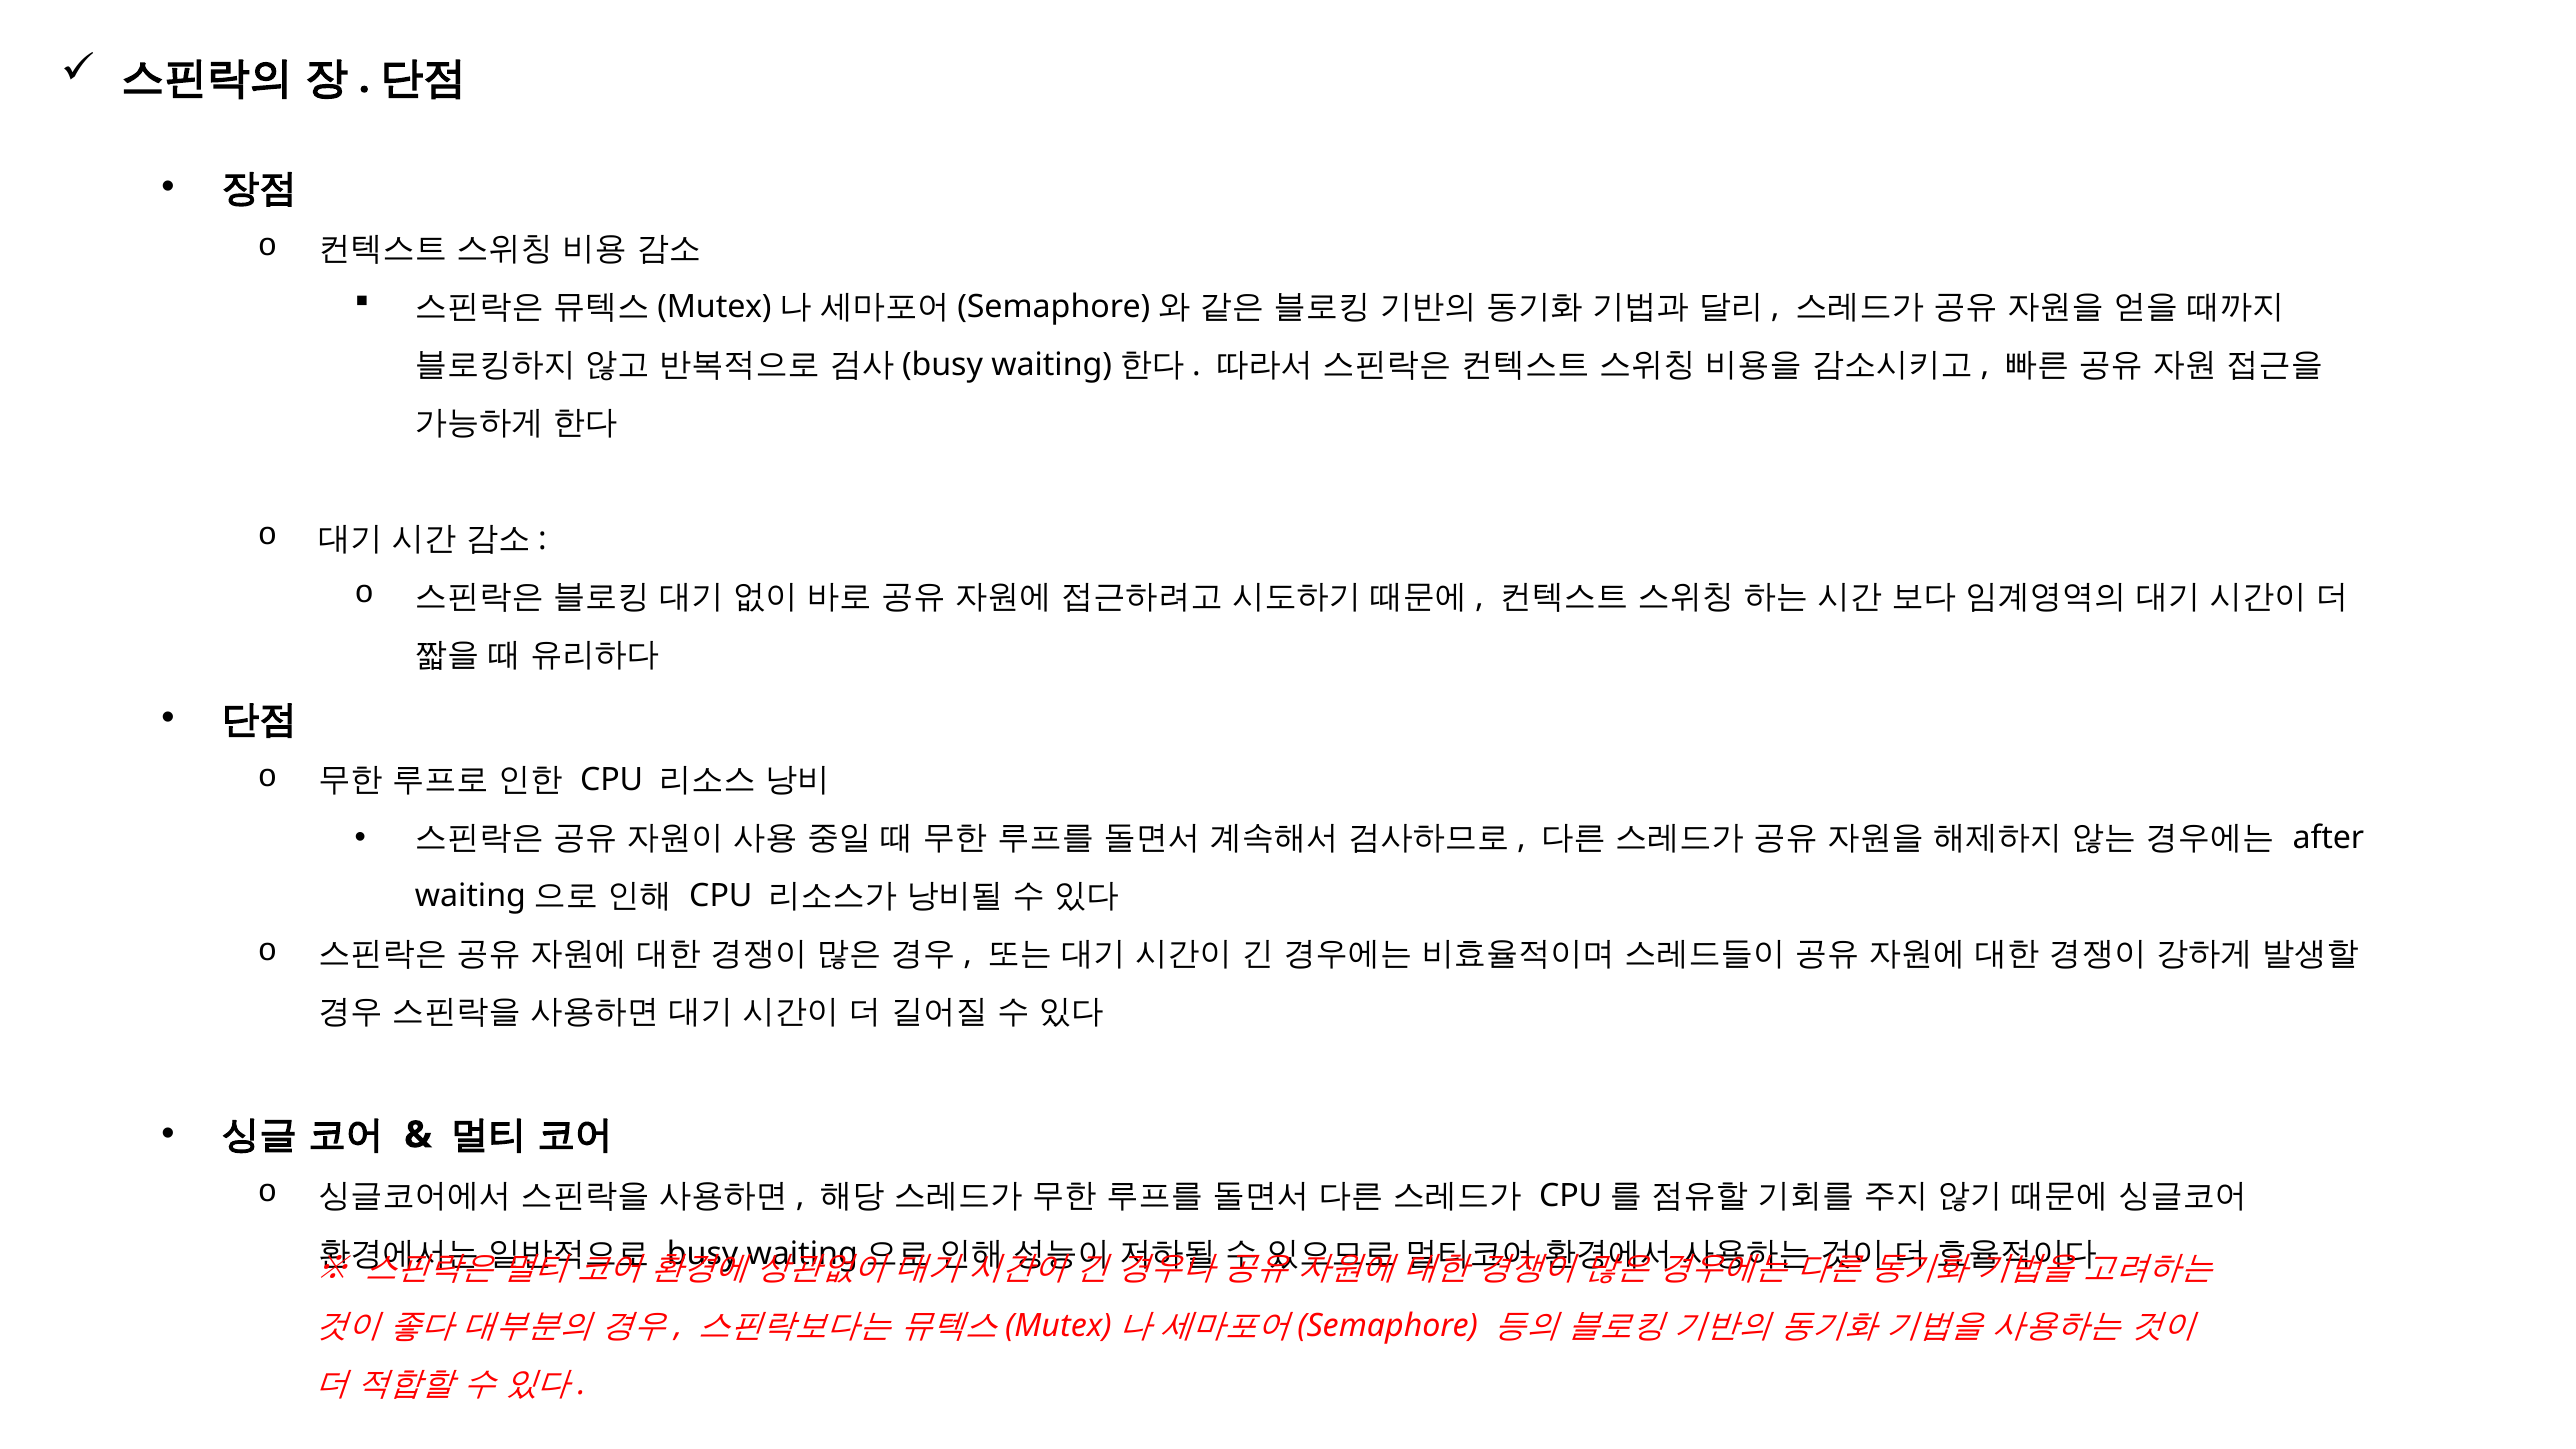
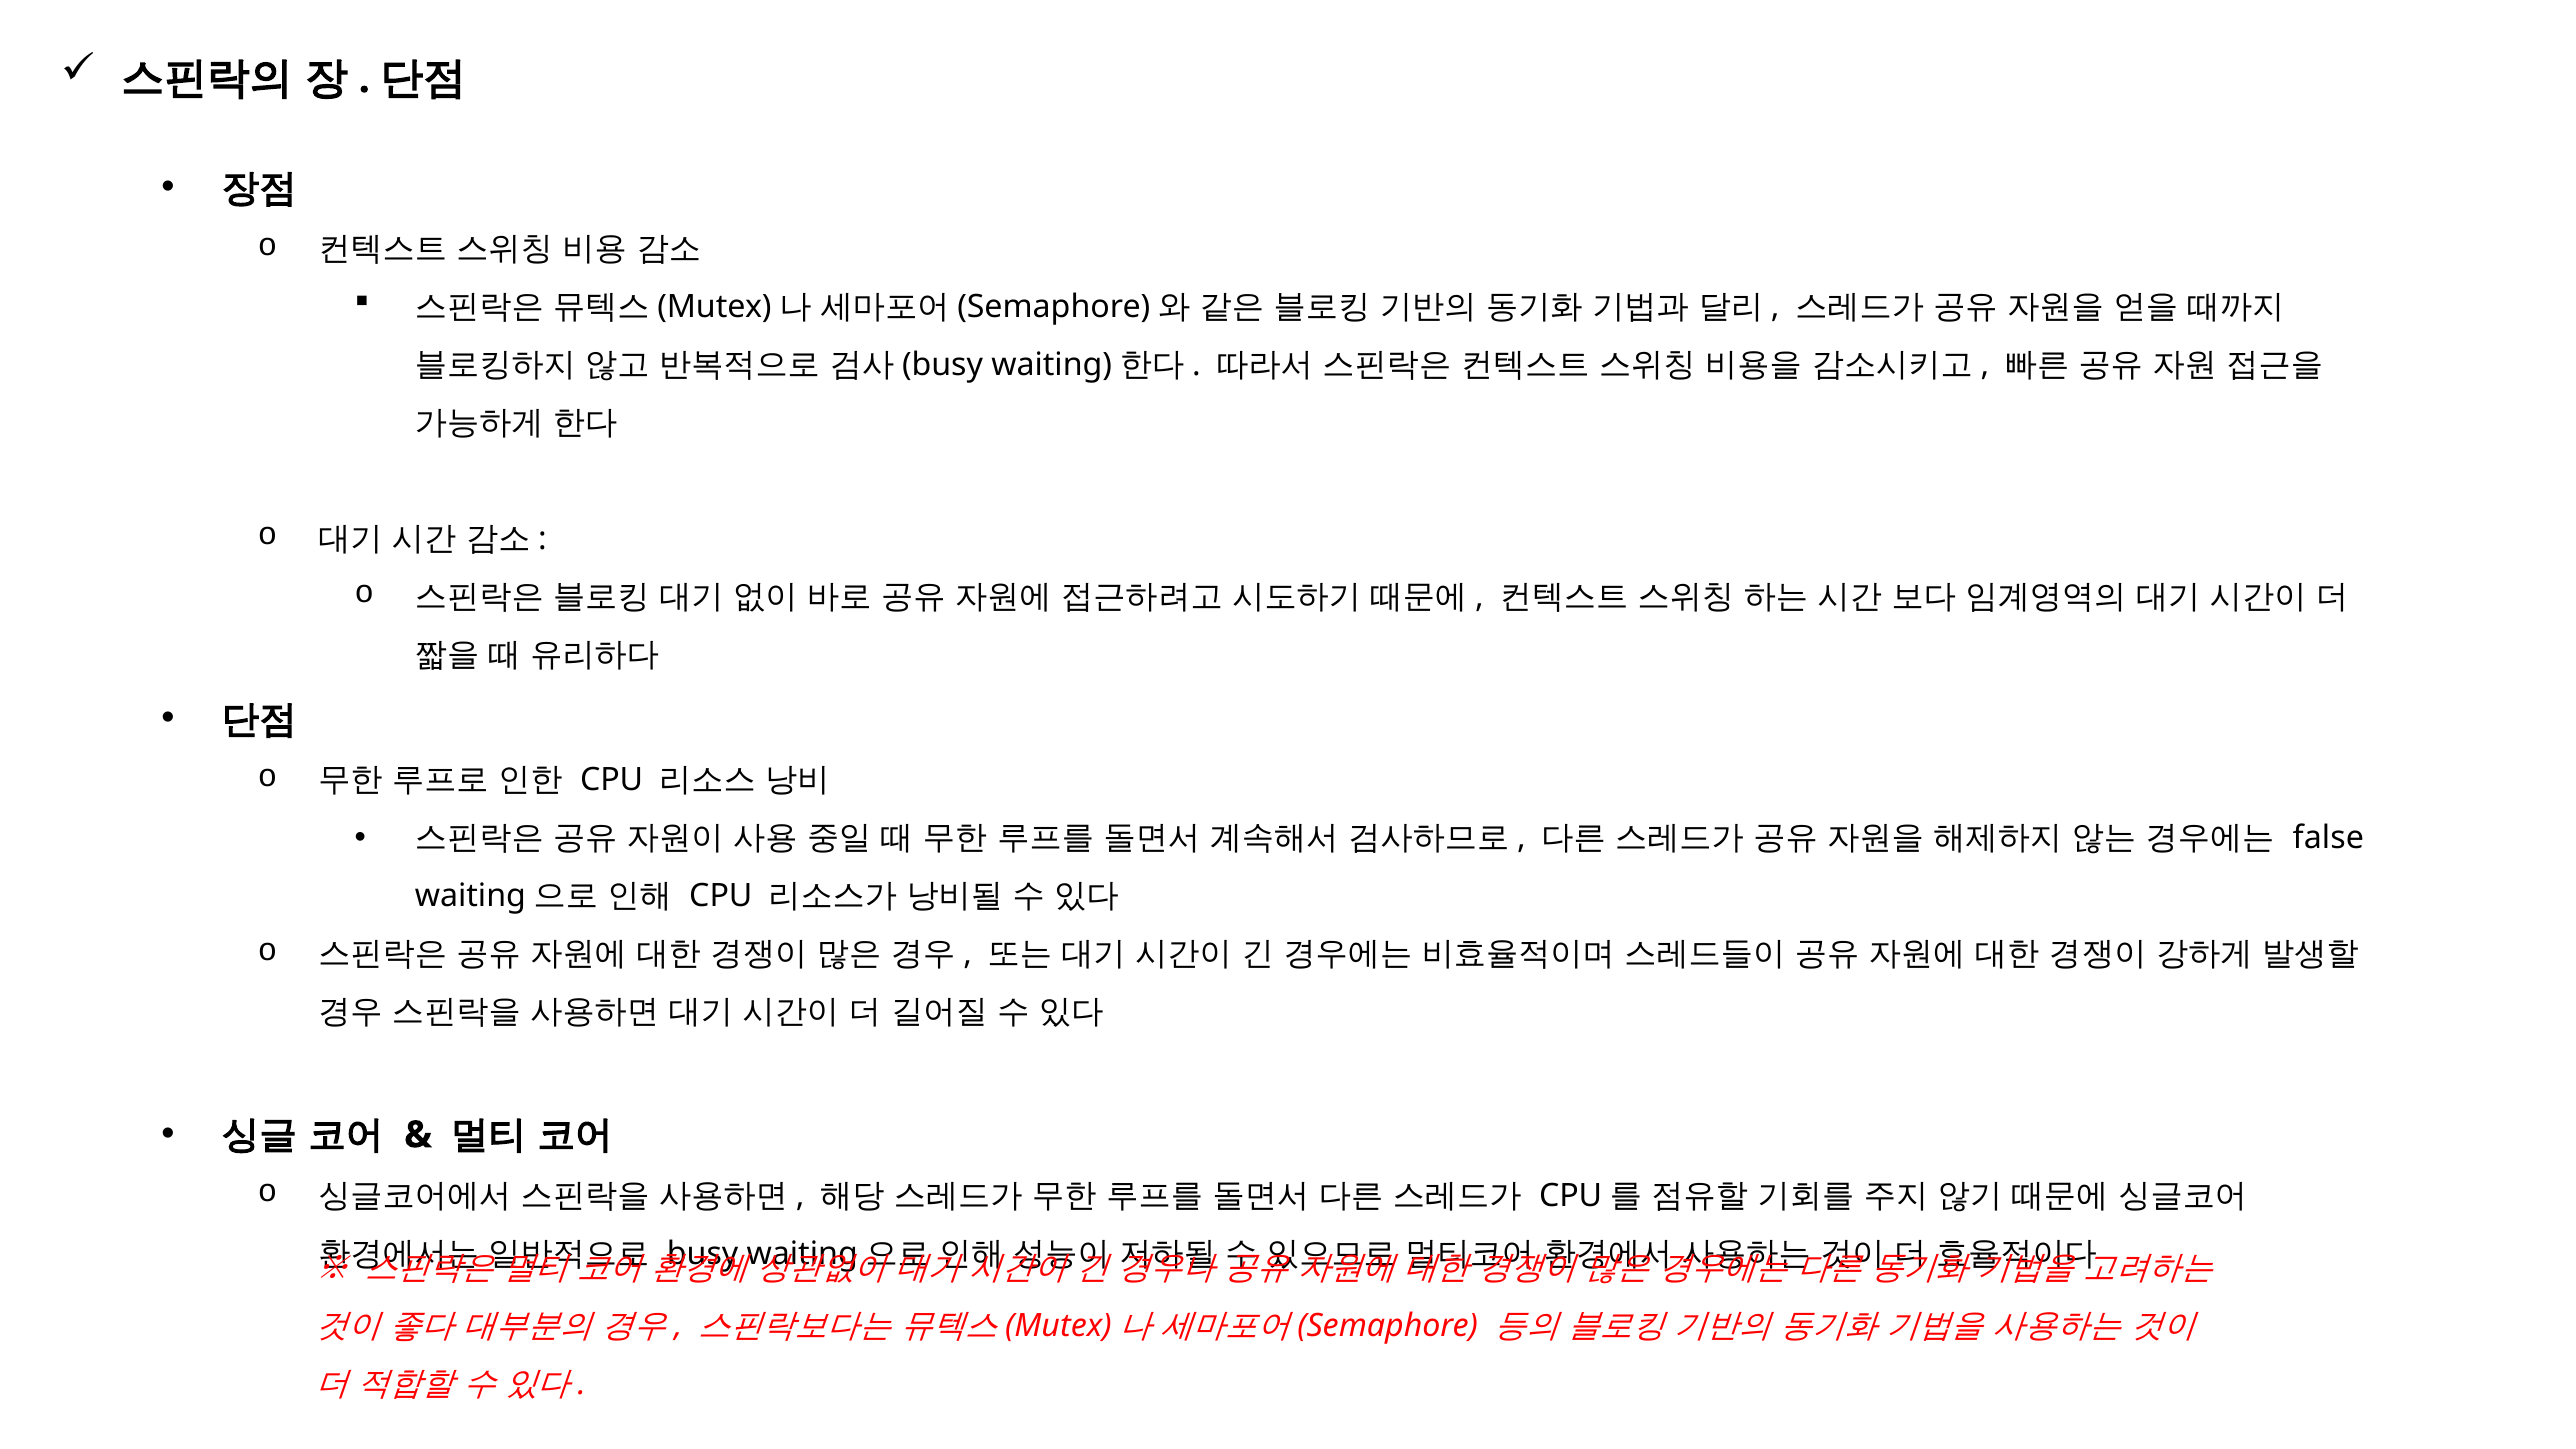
after: after -> false (2328, 838)
